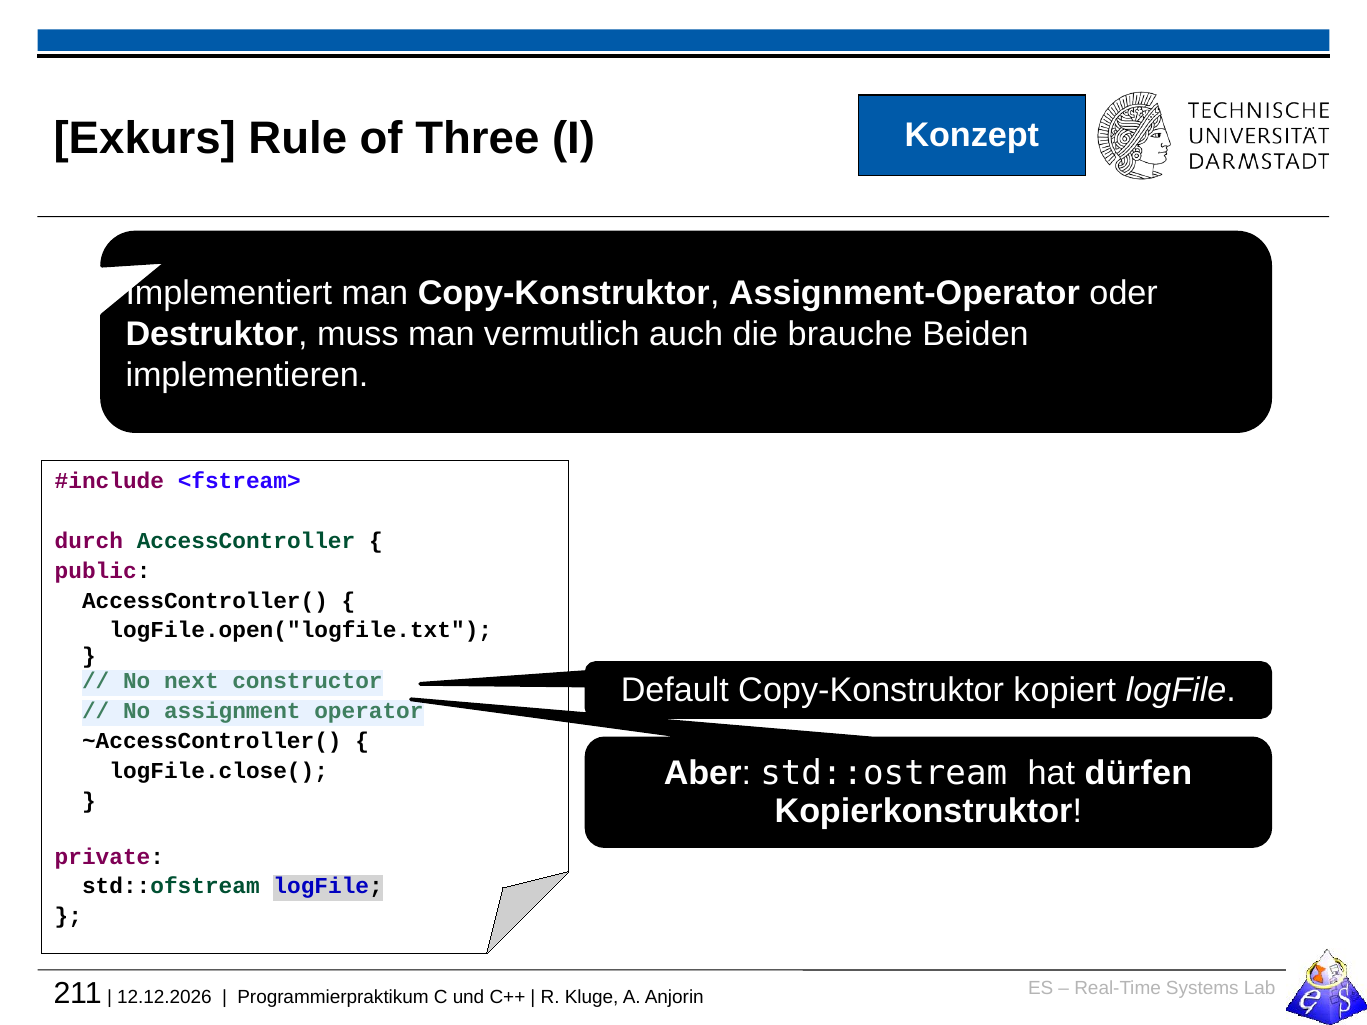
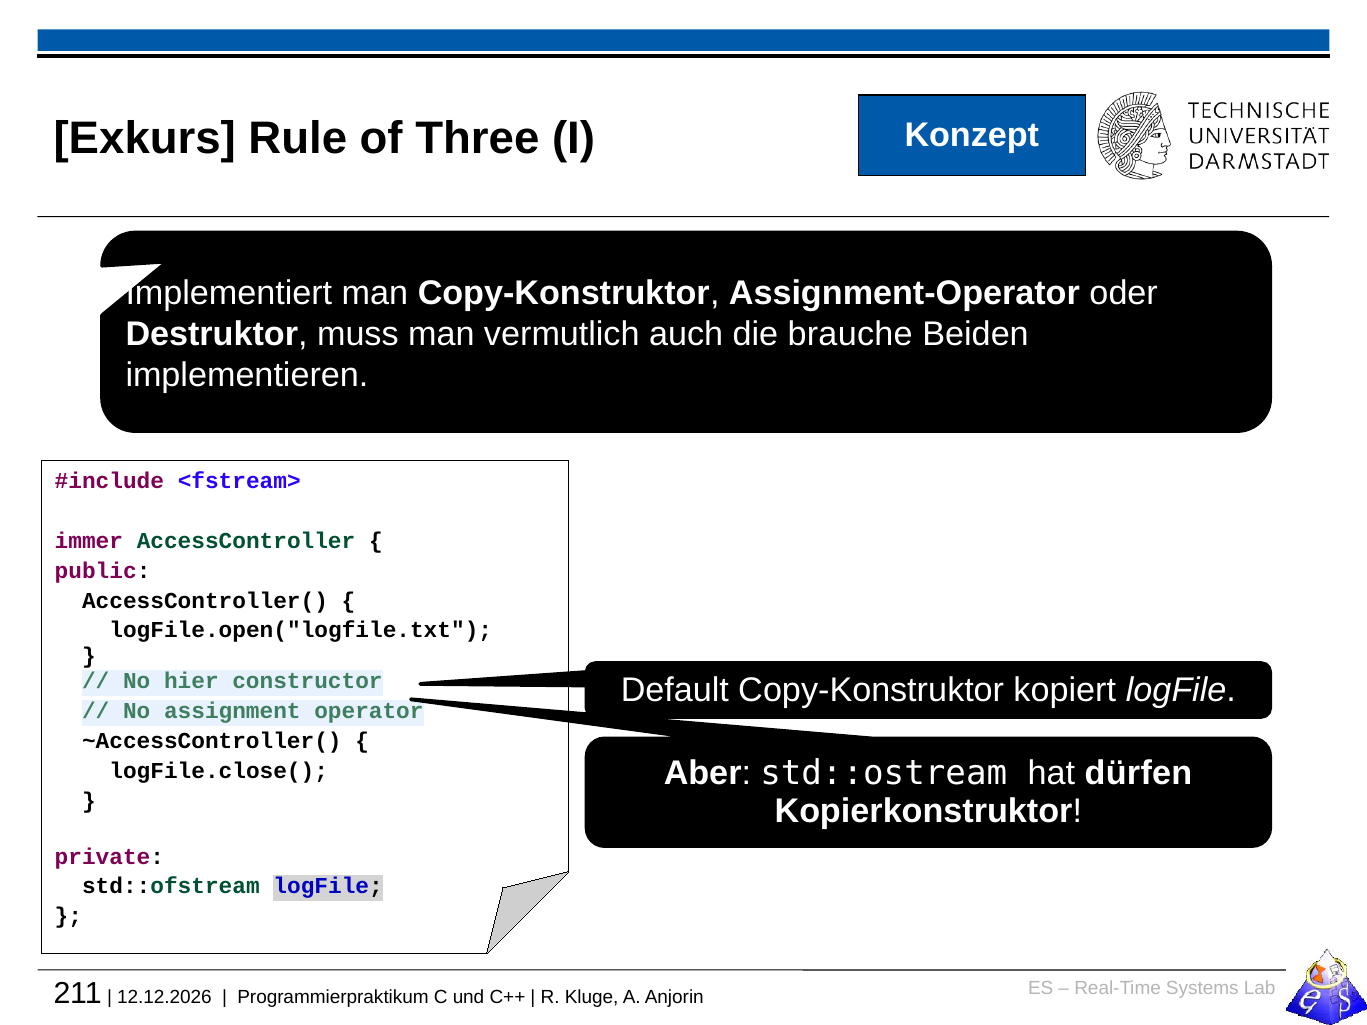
durch: durch -> immer (89, 541)
next: next -> hier (191, 681)
